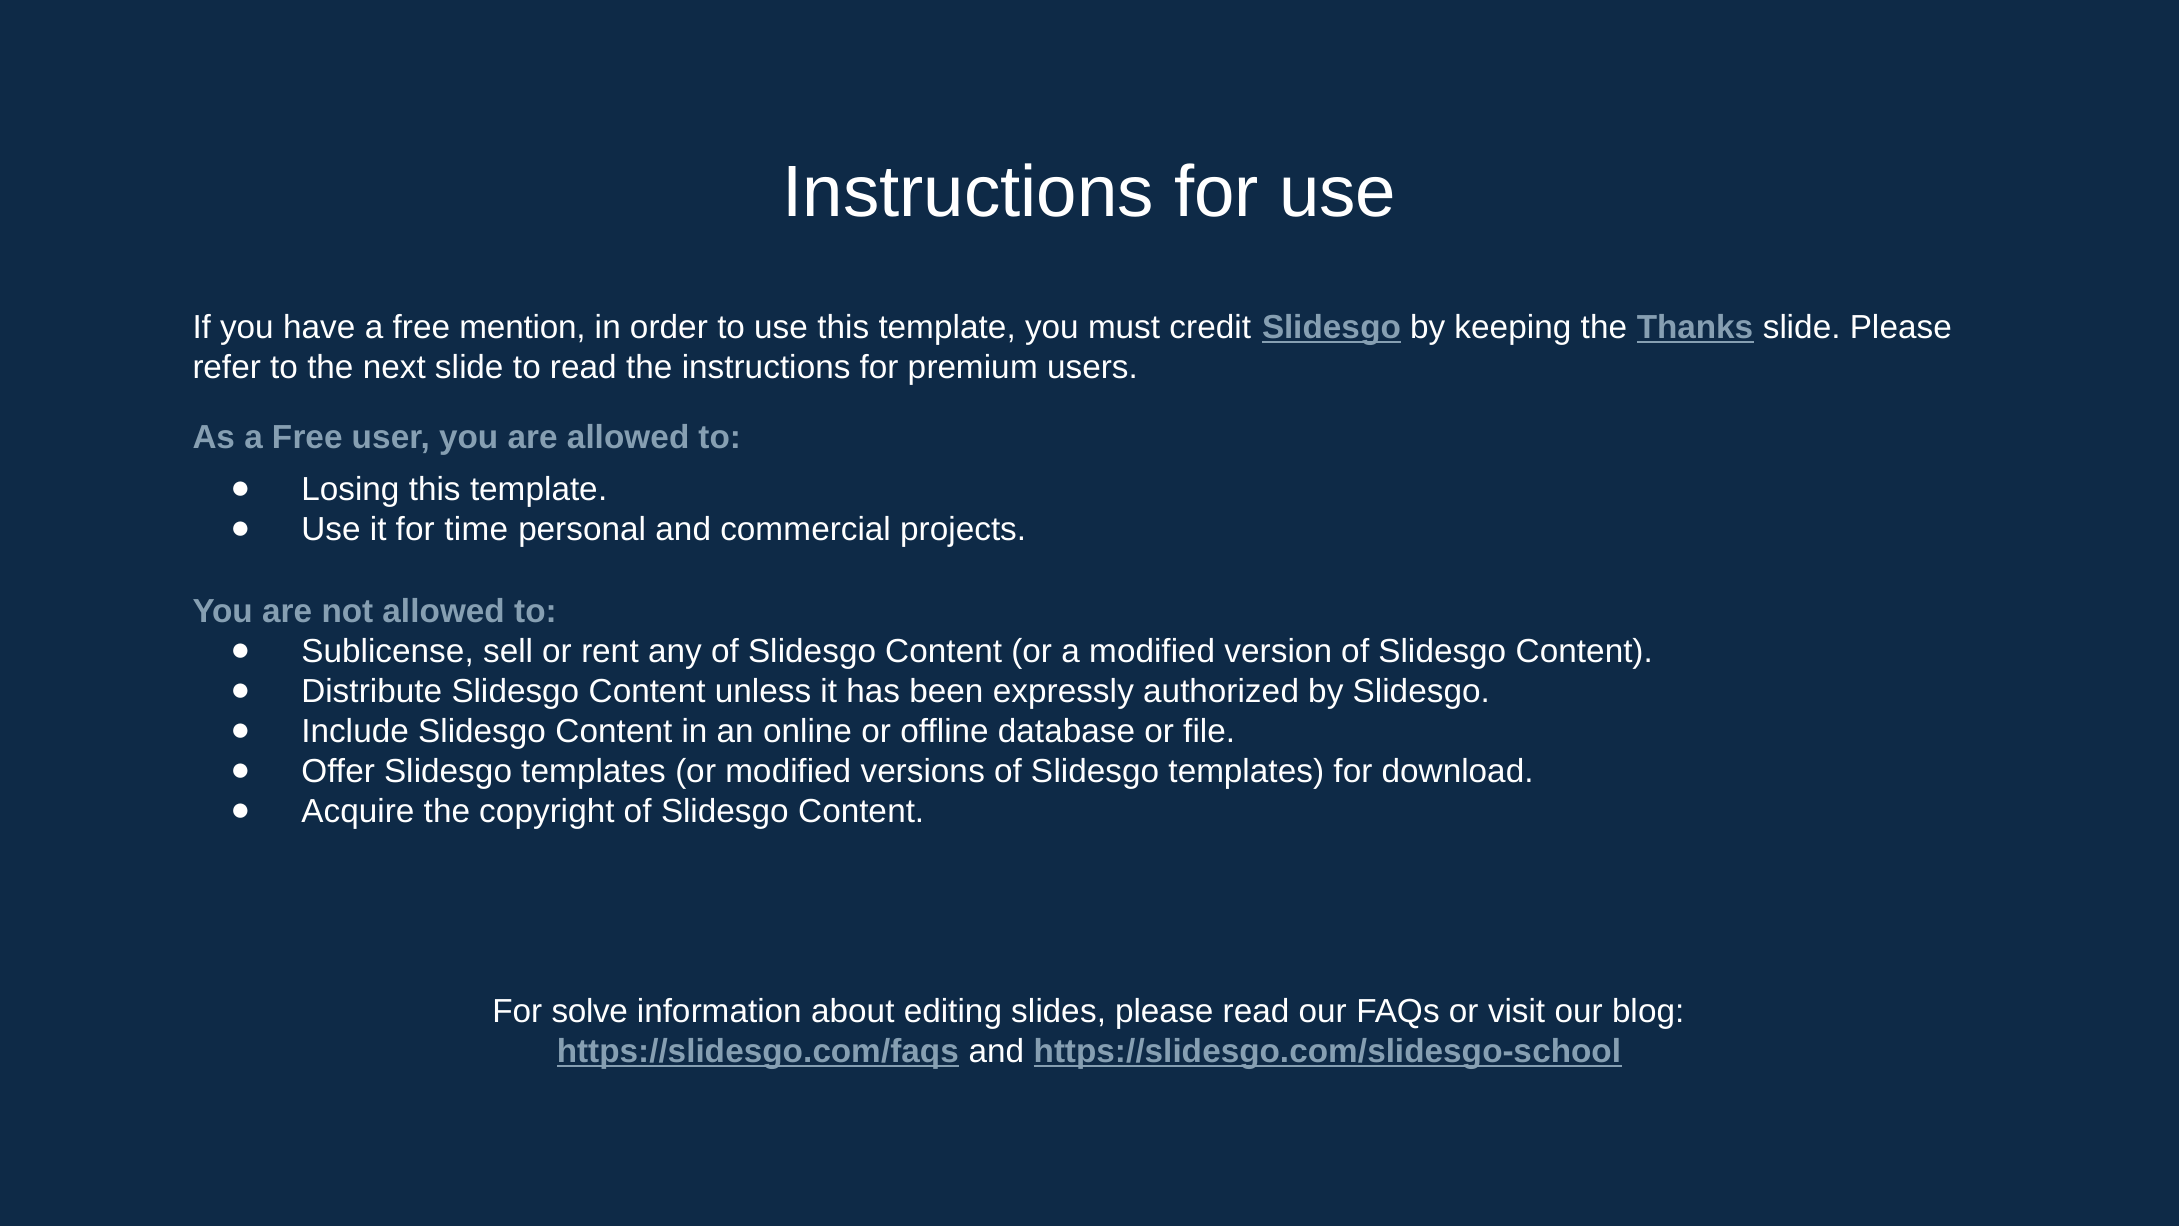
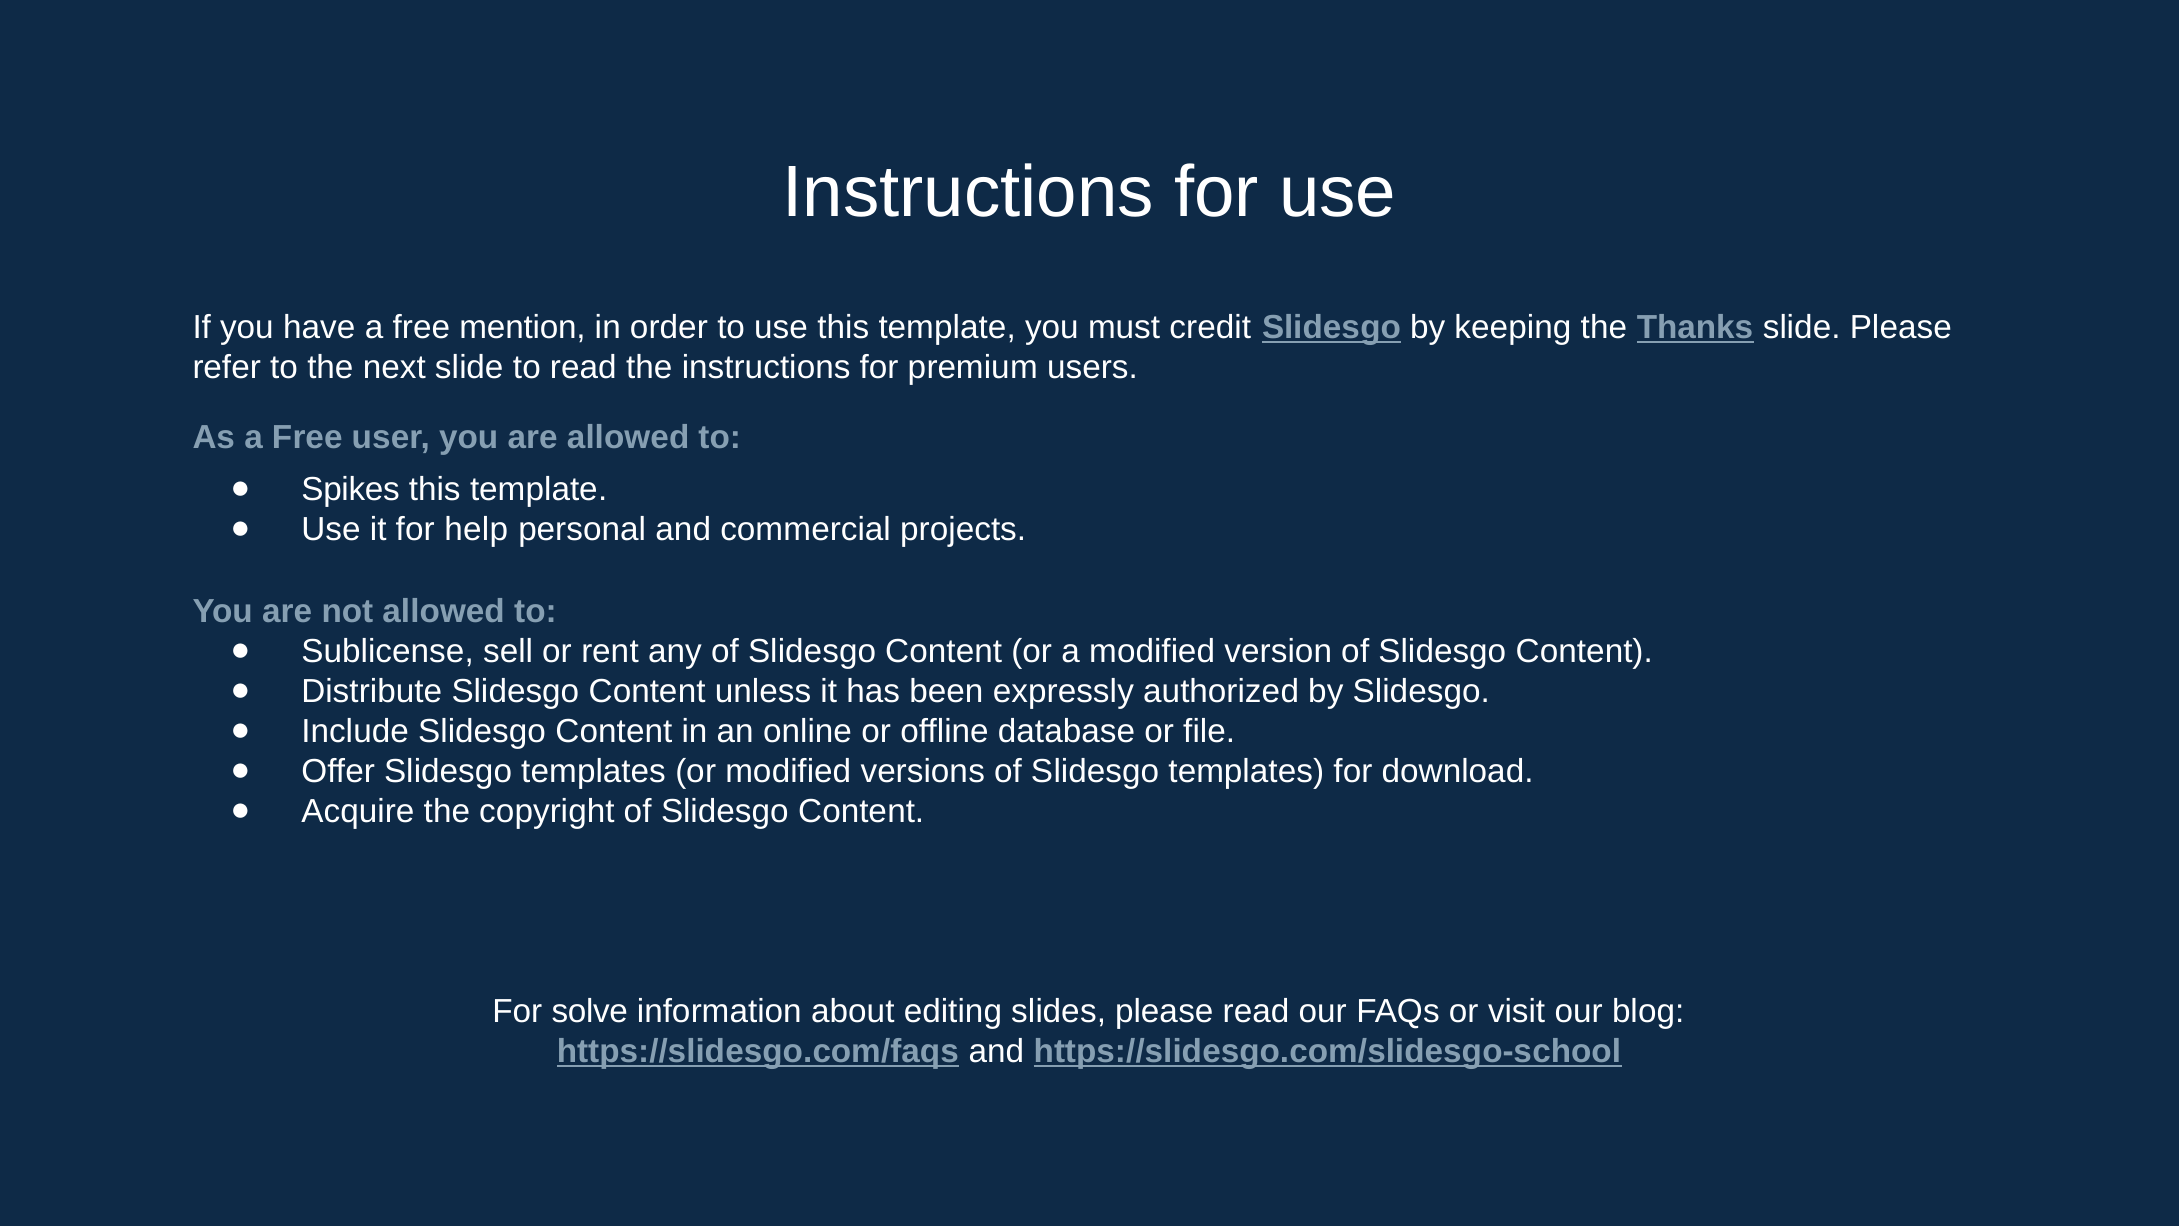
Losing: Losing -> Spikes (351, 489)
time: time -> help (476, 529)
